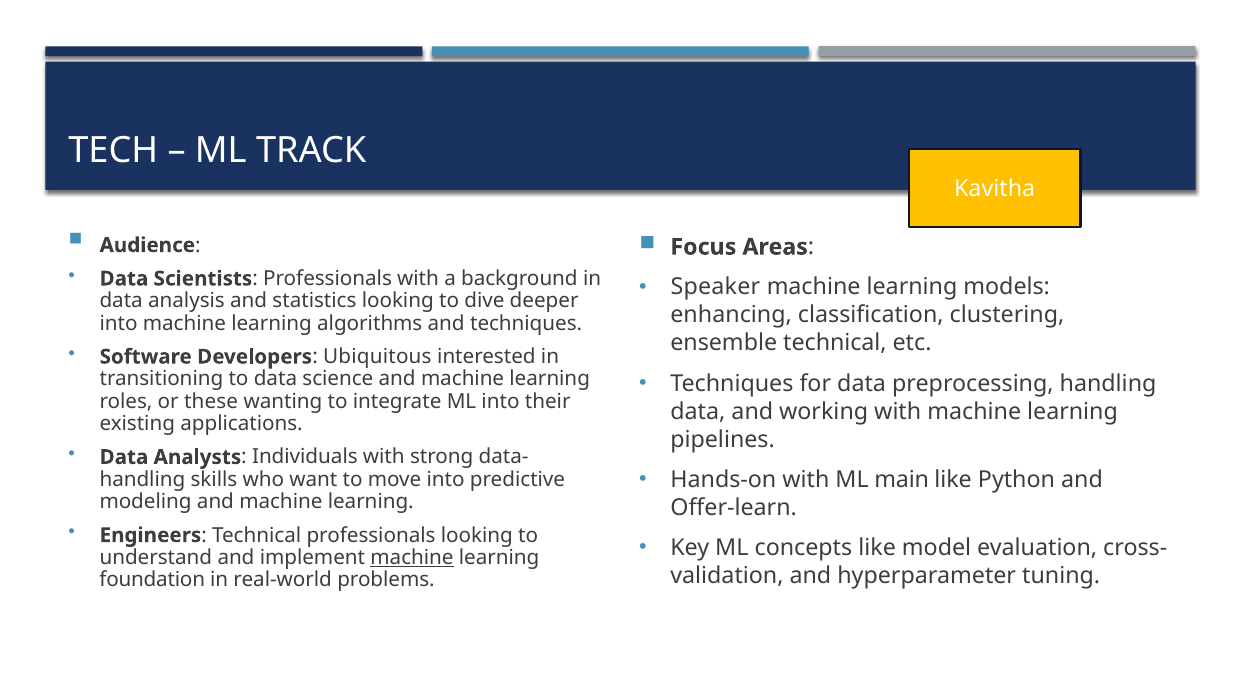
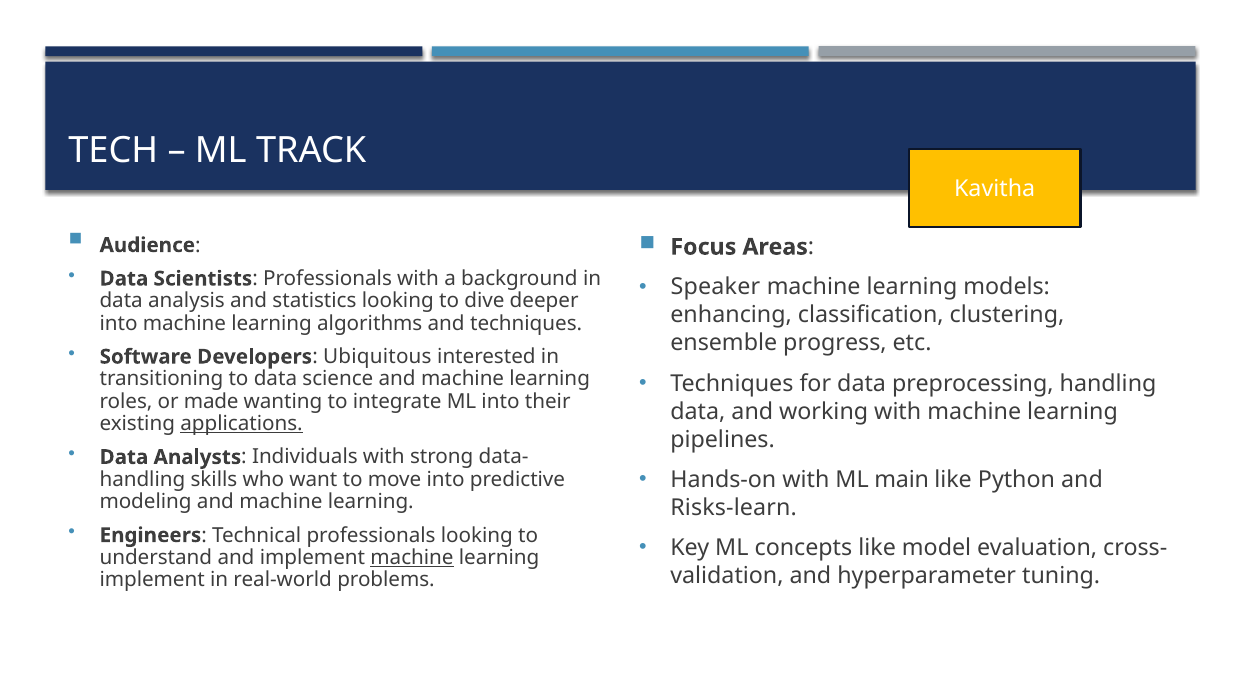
ensemble technical: technical -> progress (835, 343)
these: these -> made (211, 401)
applications underline: none -> present (242, 424)
Offer-learn: Offer-learn -> Risks-learn (734, 508)
foundation: foundation -> implement (152, 580)
